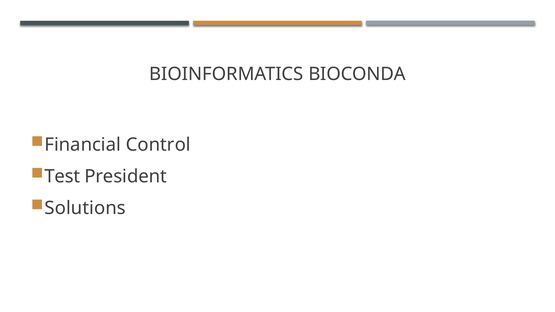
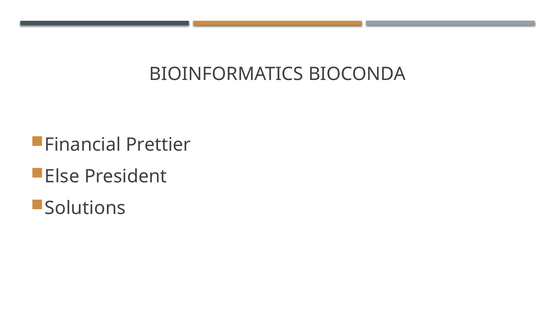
Control: Control -> Prettier (158, 145)
Test: Test -> Else (62, 177)
